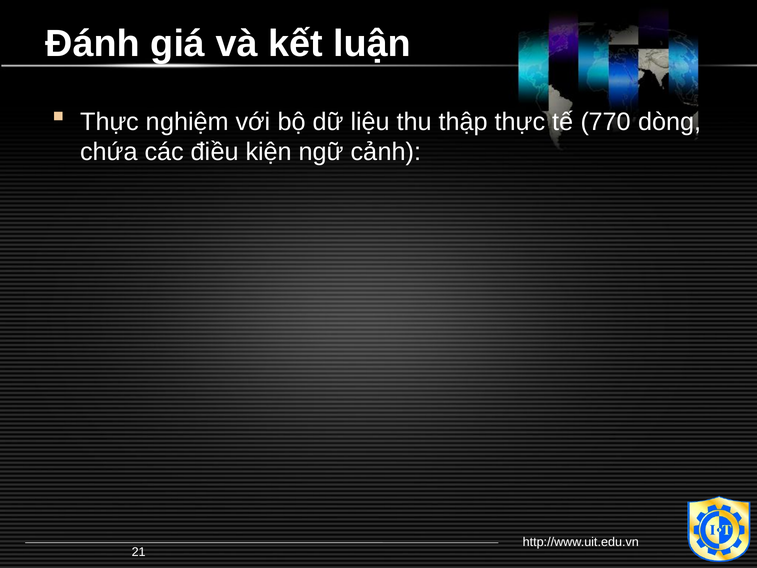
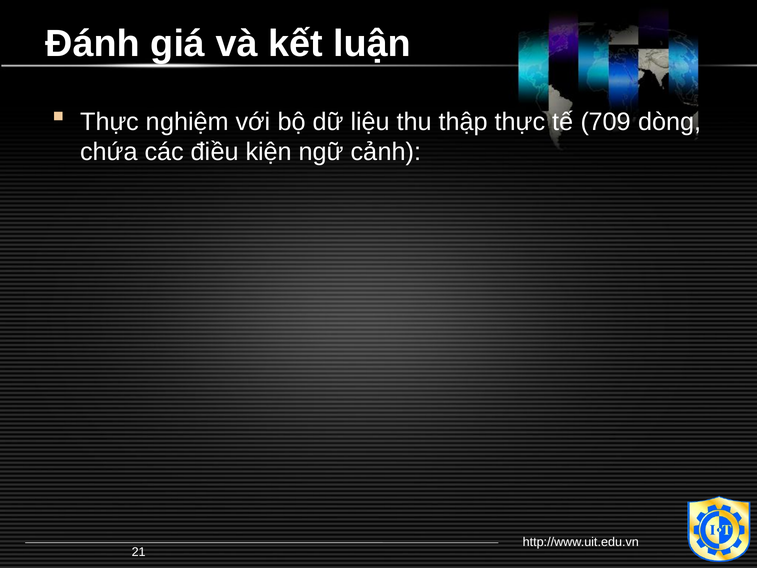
770: 770 -> 709 (606, 122)
